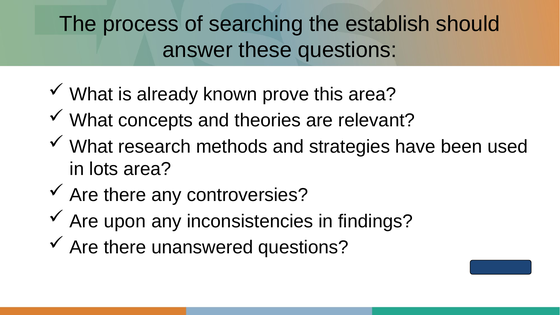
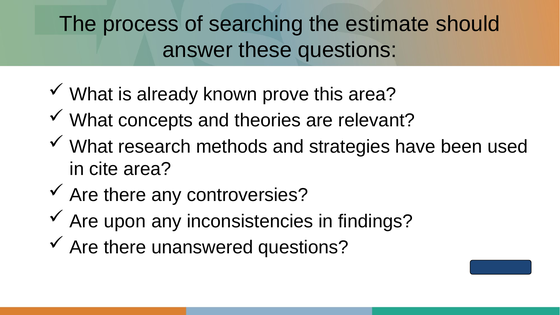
establish: establish -> estimate (388, 24)
lots: lots -> cite (104, 169)
